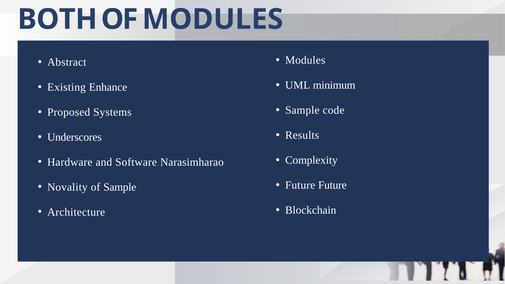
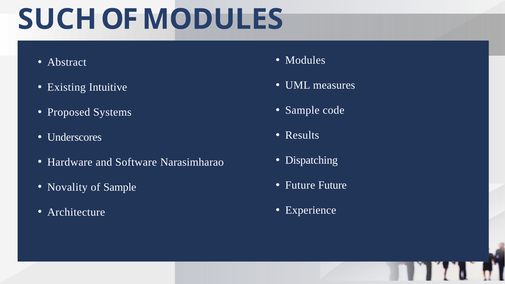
BOTH: BOTH -> SUCH (57, 19)
minimum: minimum -> measures (334, 85)
Enhance: Enhance -> Intuitive (108, 87)
Complexity: Complexity -> Dispatching (311, 160)
Blockchain: Blockchain -> Experience (311, 210)
